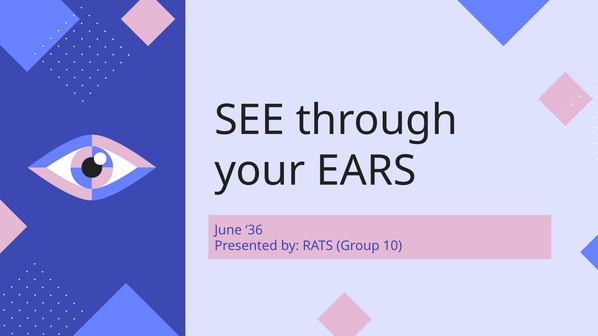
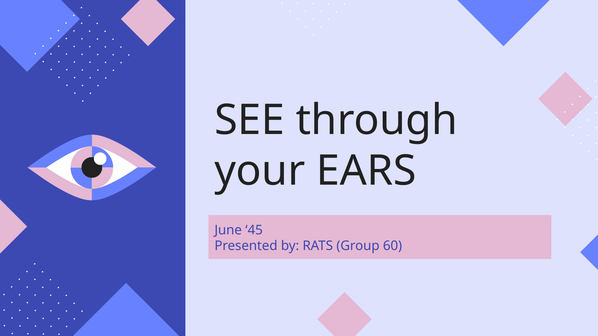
36: 36 -> 45 (254, 230)
10: 10 -> 60 (393, 246)
